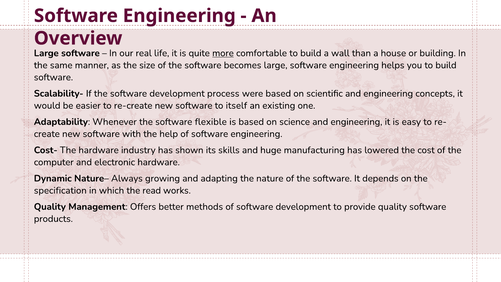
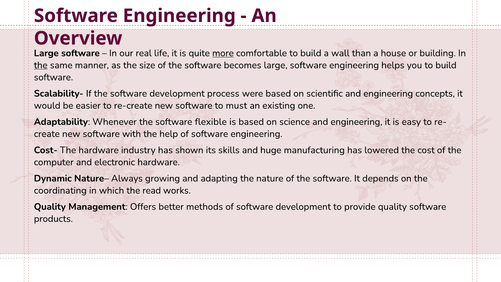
the underline: none -> present (41, 65)
itself: itself -> must (236, 105)
specification: specification -> coordinating (60, 190)
